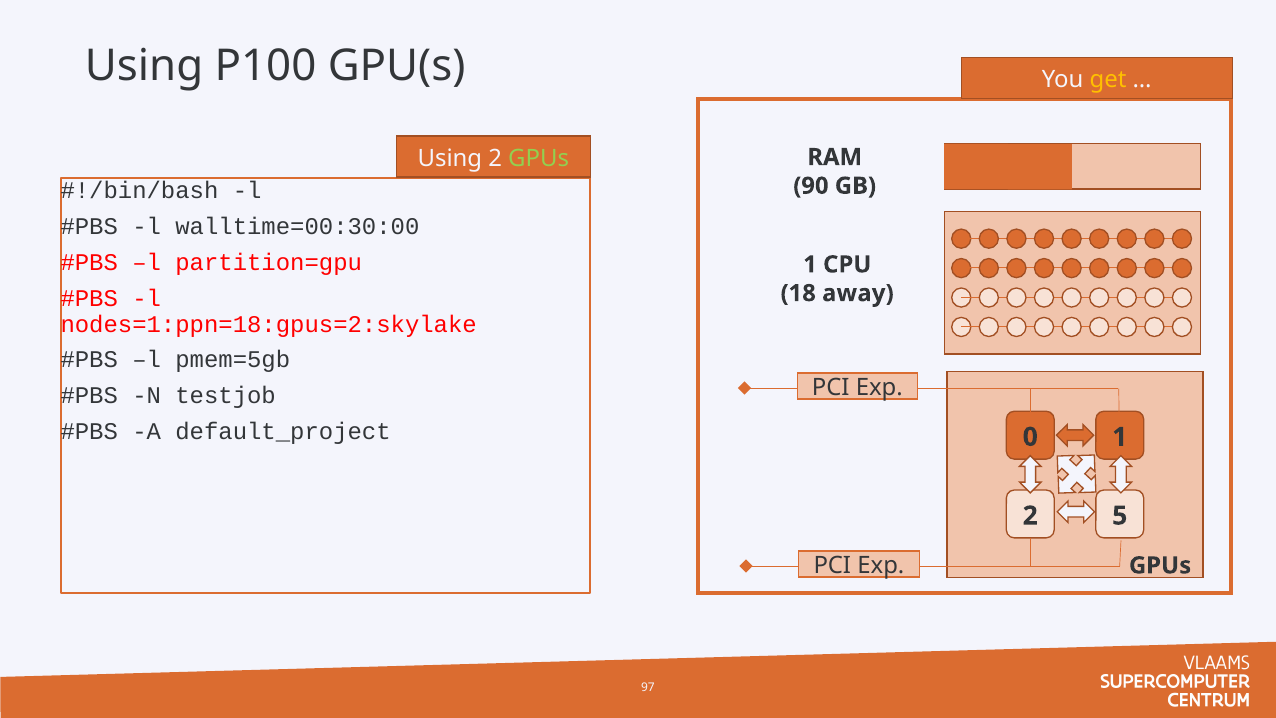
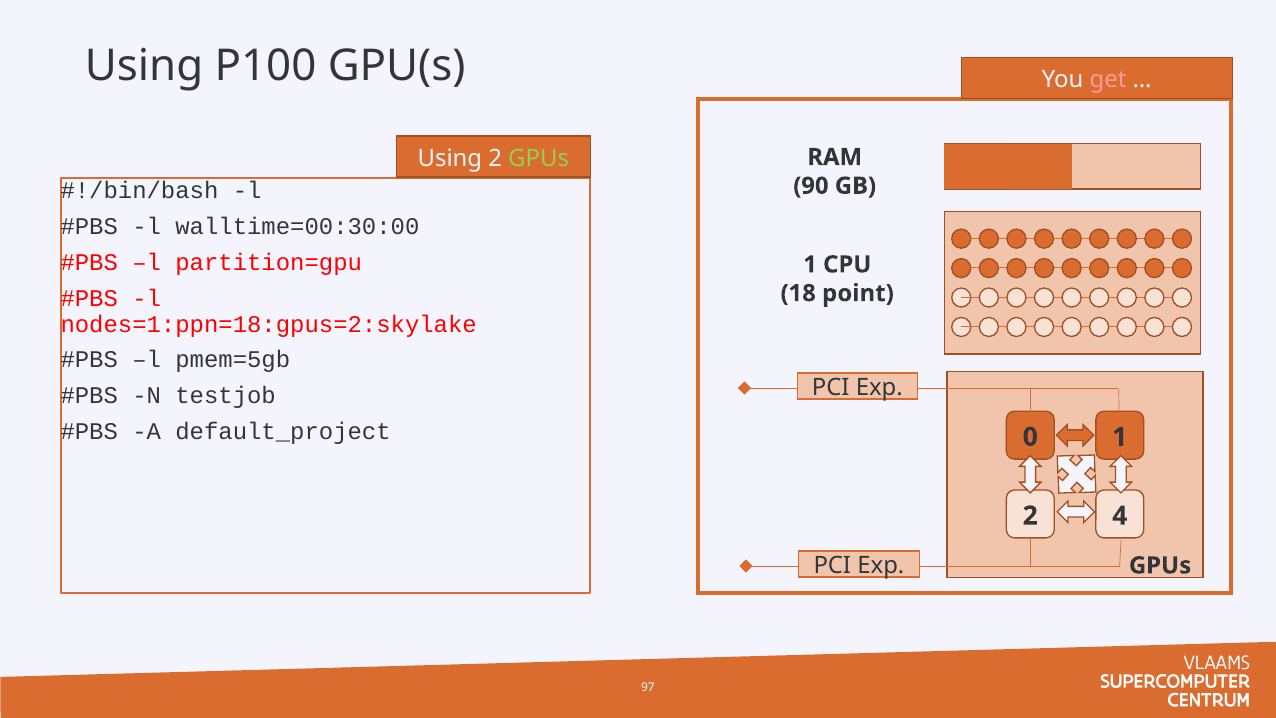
get colour: yellow -> pink (1108, 80)
away: away -> point (858, 293)
5: 5 -> 4 (1120, 516)
